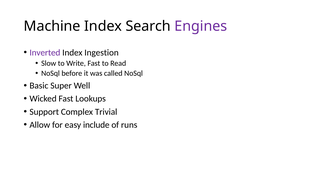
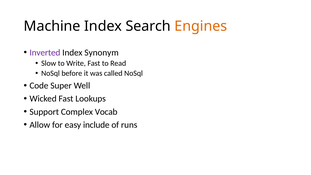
Engines colour: purple -> orange (201, 26)
Ingestion: Ingestion -> Synonym (102, 53)
Basic: Basic -> Code (39, 86)
Trivial: Trivial -> Vocab (106, 112)
